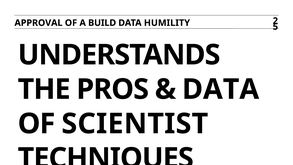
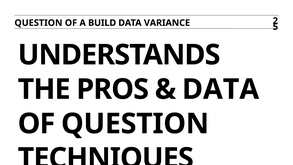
APPROVAL: APPROVAL -> QUESTION (38, 23)
HUMILITY: HUMILITY -> VARIANCE (167, 23)
OF SCIENTIST: SCIENTIST -> QUESTION (135, 123)
